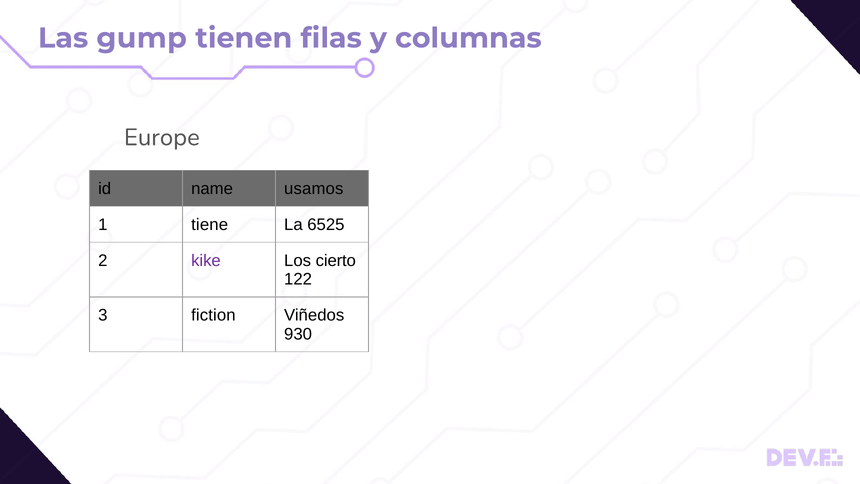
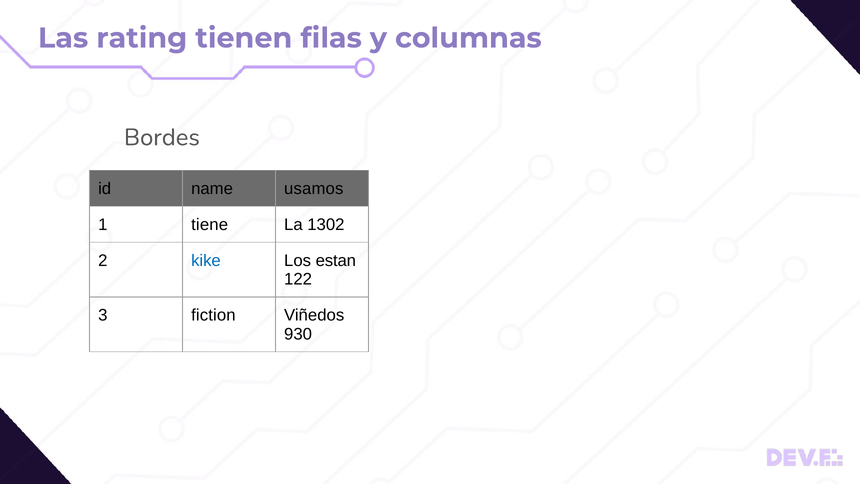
gump: gump -> rating (142, 38)
Europe: Europe -> Bordes (162, 137)
6525: 6525 -> 1302 (326, 224)
kike colour: purple -> blue (206, 260)
cierto: cierto -> estan (336, 260)
